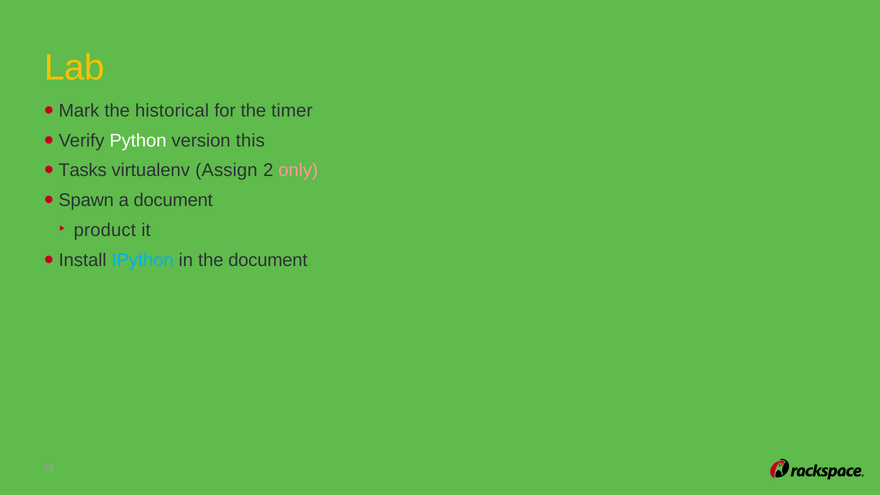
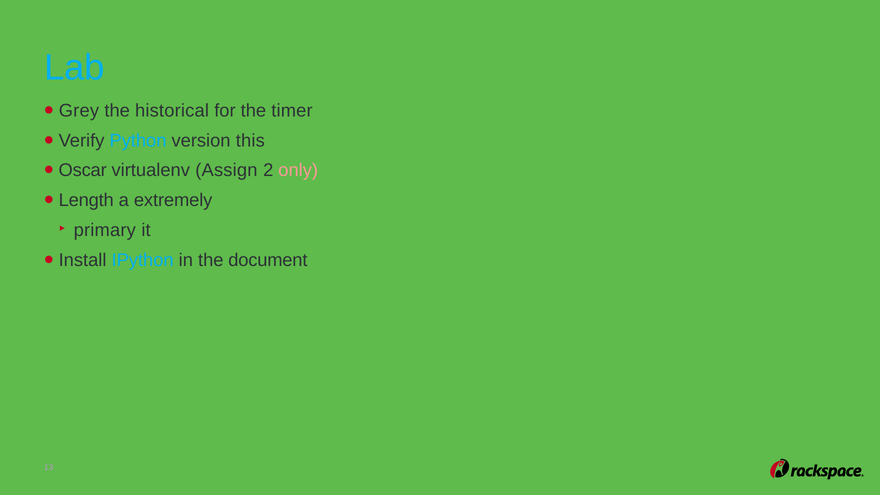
Lab colour: yellow -> light blue (74, 68)
Mark: Mark -> Grey (79, 111)
Python colour: white -> light blue (138, 141)
Tasks: Tasks -> Oscar (83, 170)
Spawn: Spawn -> Length (86, 200)
a document: document -> extremely (173, 200)
product: product -> primary (105, 230)
